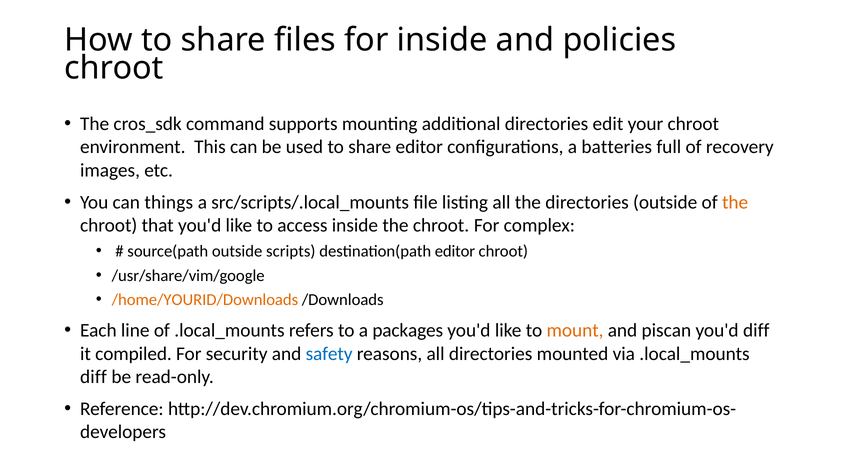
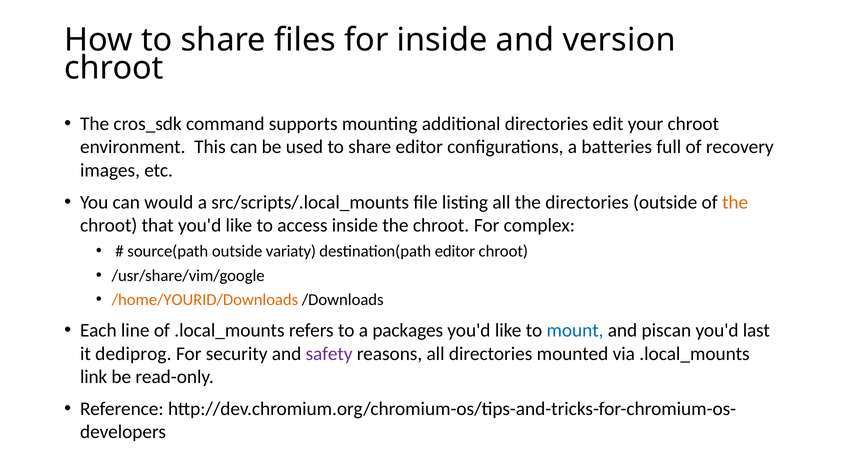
policies: policies -> version (619, 40)
things: things -> would (169, 202)
scripts: scripts -> variaty (291, 251)
mount colour: orange -> blue (575, 331)
you'd diff: diff -> last (756, 331)
compiled: compiled -> dediprog (133, 354)
safety colour: blue -> purple (329, 354)
diff: diff -> link (94, 377)
